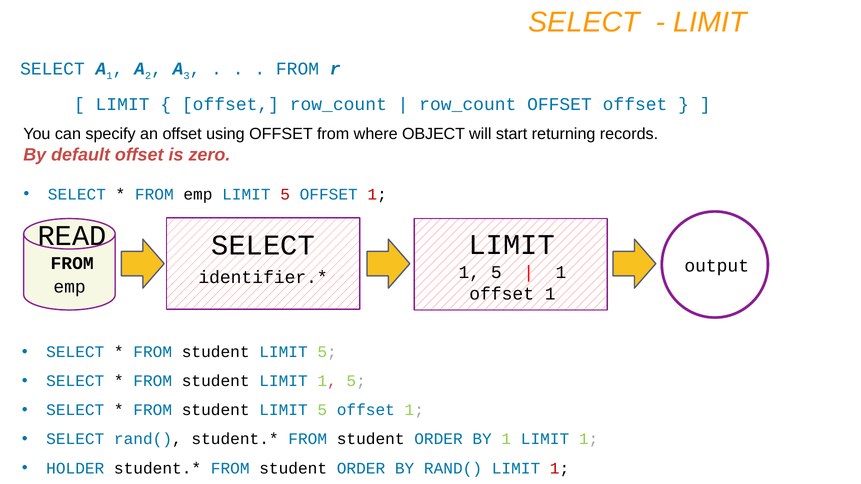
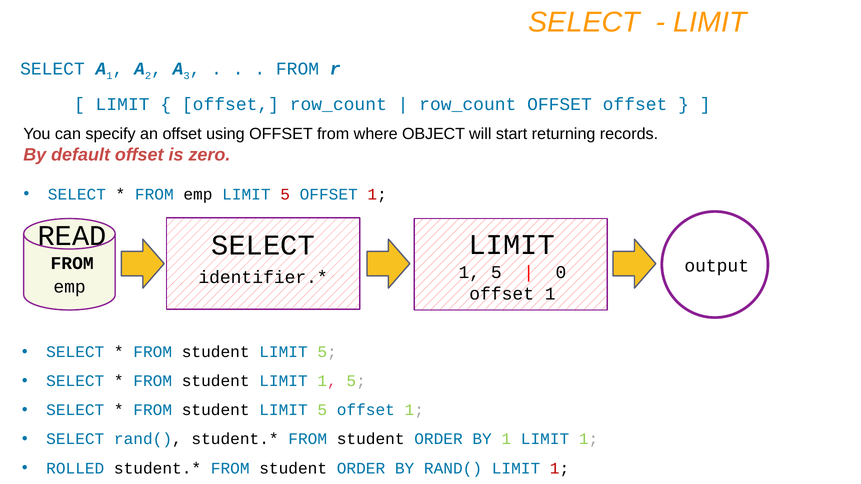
1: 1 -> 0 (561, 273)
HOLDER: HOLDER -> ROLLED (75, 469)
